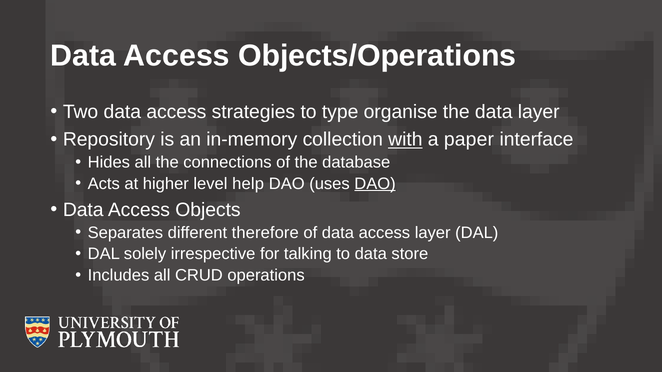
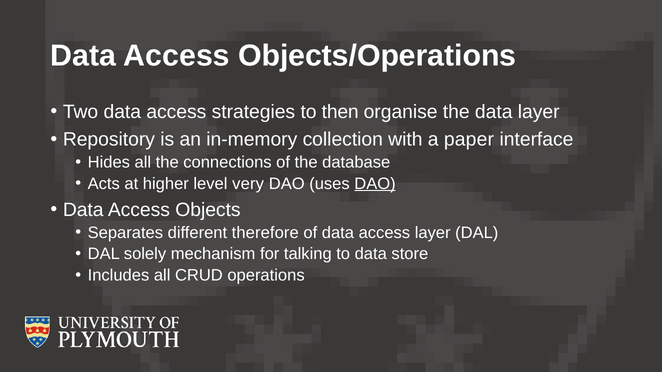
type: type -> then (340, 112)
with underline: present -> none (405, 140)
help: help -> very (248, 184)
irrespective: irrespective -> mechanism (213, 254)
